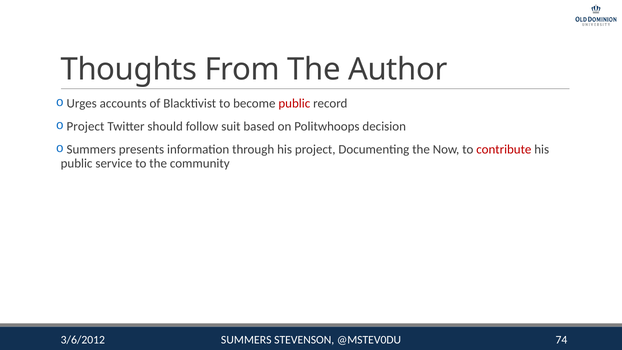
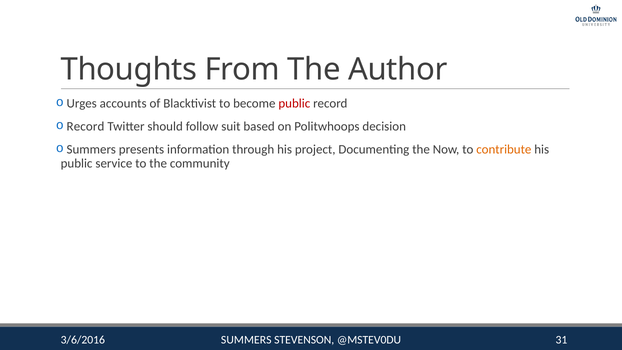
Project: Project -> Record (85, 126)
contribute colour: red -> orange (504, 150)
74: 74 -> 31 (561, 340)
3/6/2012: 3/6/2012 -> 3/6/2016 (83, 340)
